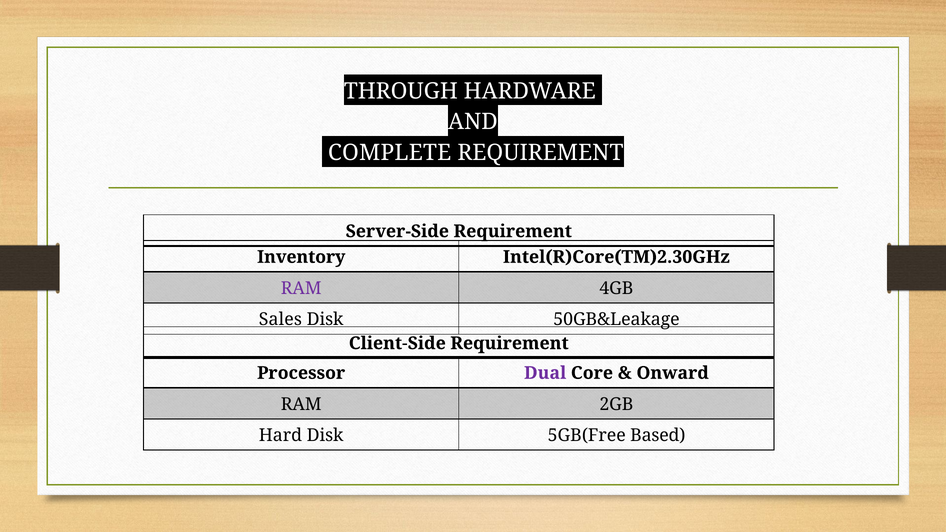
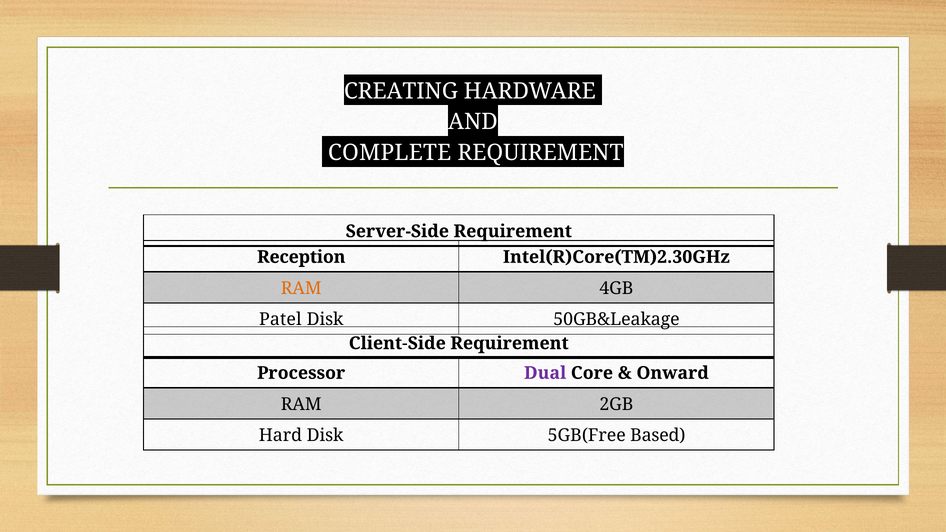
THROUGH: THROUGH -> CREATING (401, 91)
Inventory: Inventory -> Reception (301, 257)
RAM colour: purple -> orange (301, 288)
Sales: Sales -> Patel (280, 320)
